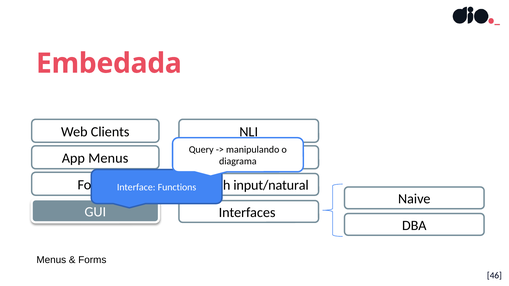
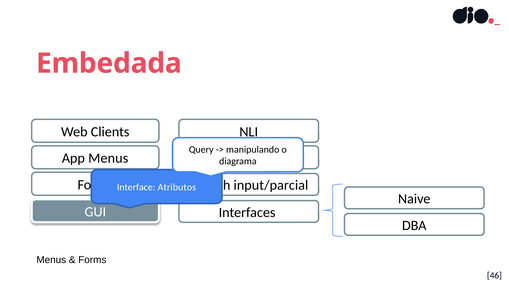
input/natural: input/natural -> input/parcial (271, 186)
Functions: Functions -> Atributos (177, 187)
